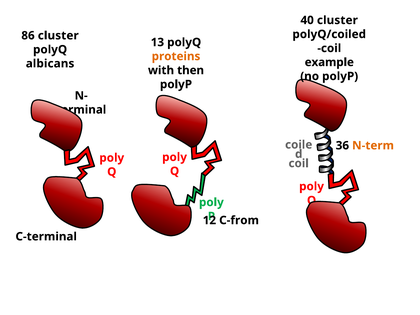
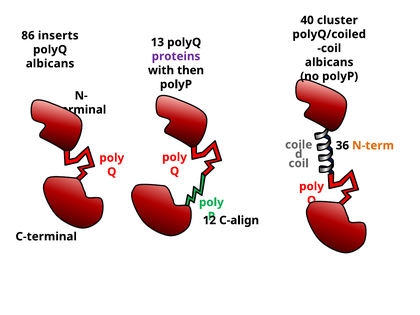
86 cluster: cluster -> inserts (58, 36)
proteins colour: orange -> purple (176, 56)
example: example -> albicans (329, 62)
C-from: C-from -> C-align (239, 220)
